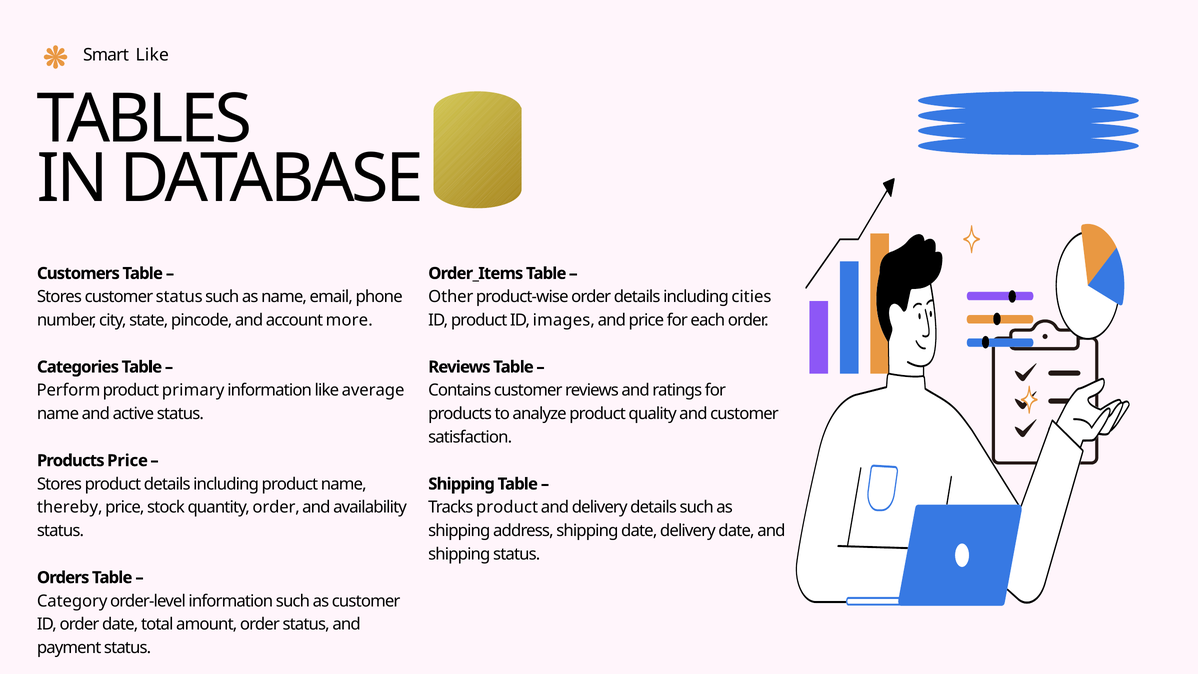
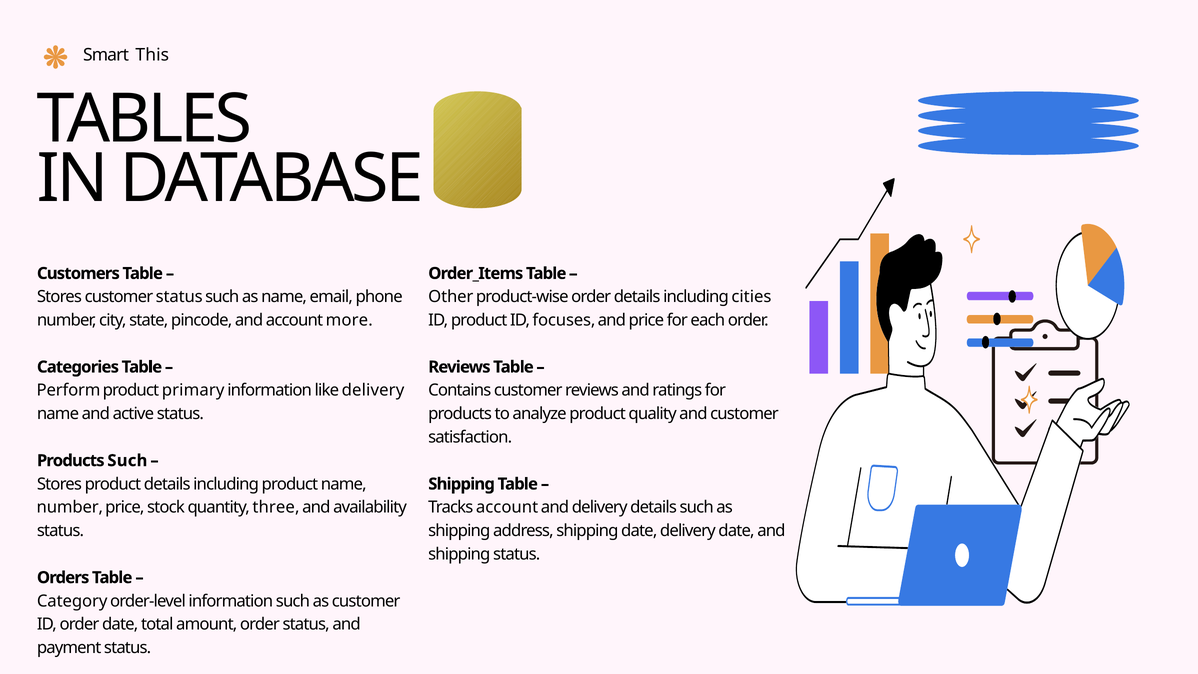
Smart Like: Like -> This (152, 55)
images: images -> focuses (564, 320)
like average: average -> delivery (373, 390)
Products Price: Price -> Such (127, 461)
thereby: thereby -> number (70, 507)
quantity order: order -> three (276, 507)
Tracks product: product -> account (507, 507)
